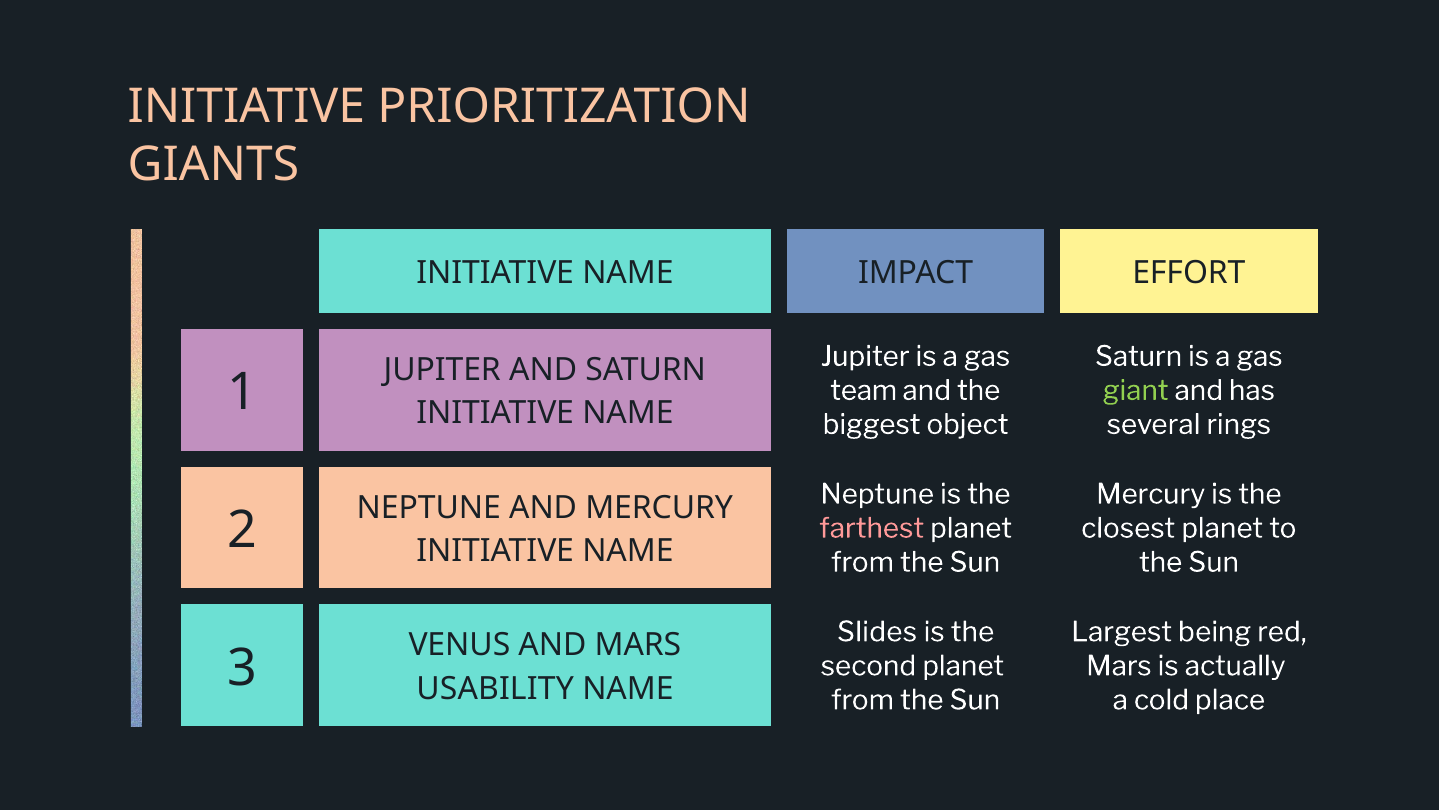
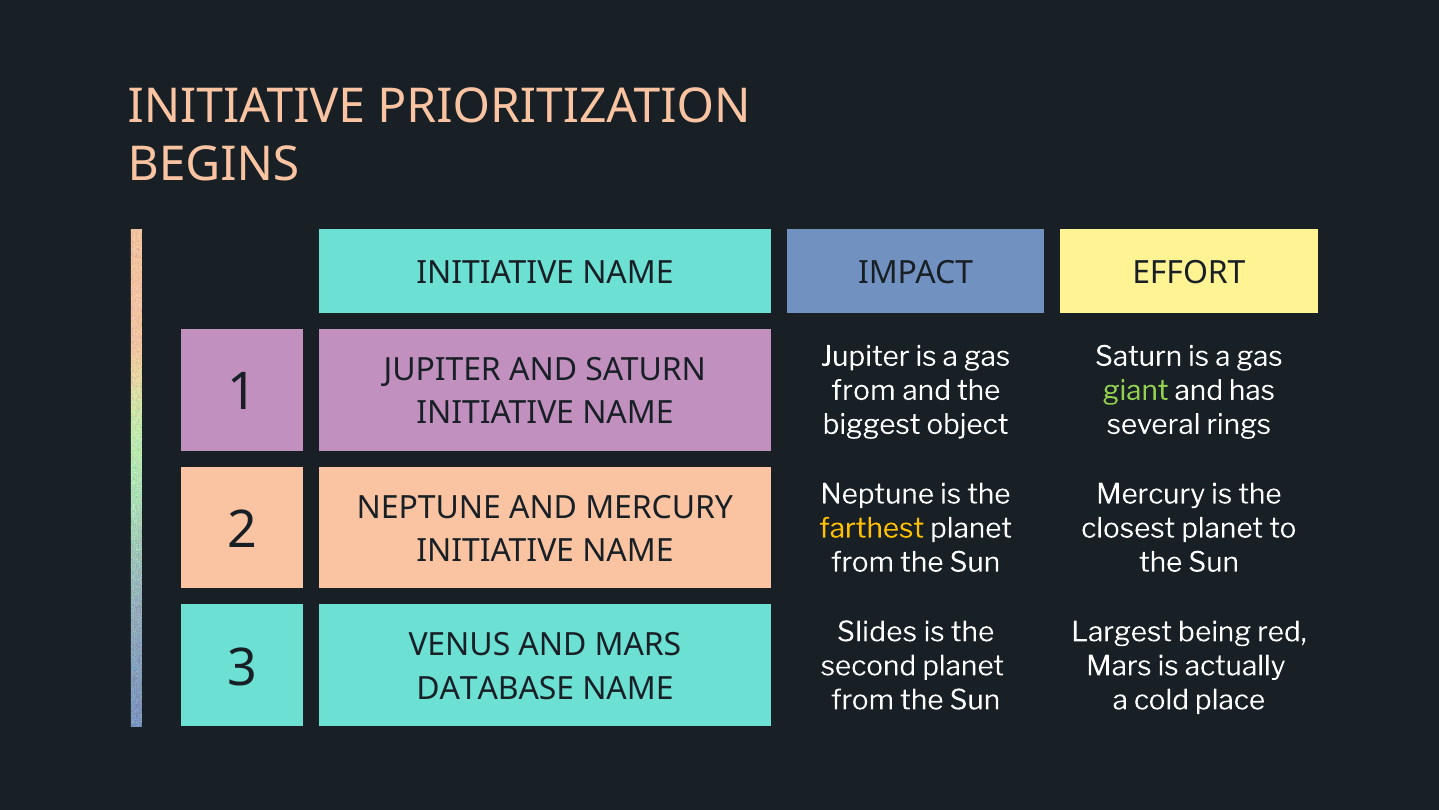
GIANTS: GIANTS -> BEGINS (213, 164)
team: team -> from (863, 390)
farthest colour: pink -> yellow (872, 528)
USABILITY: USABILITY -> DATABASE (495, 688)
